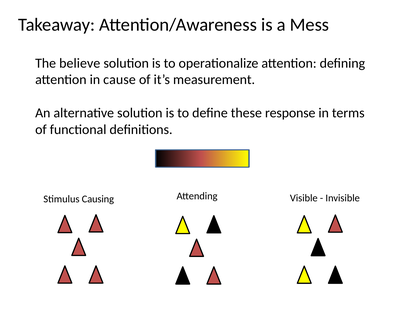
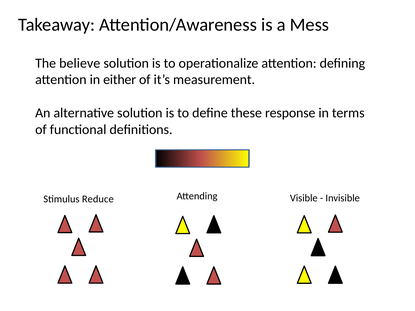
cause: cause -> either (120, 80)
Causing: Causing -> Reduce (98, 199)
